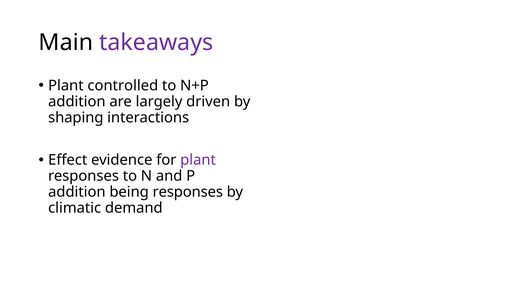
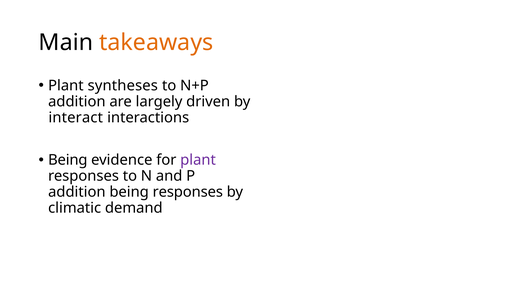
takeaways colour: purple -> orange (156, 43)
controlled: controlled -> syntheses (123, 86)
shaping: shaping -> interact (76, 118)
Effect: Effect -> Being (68, 160)
